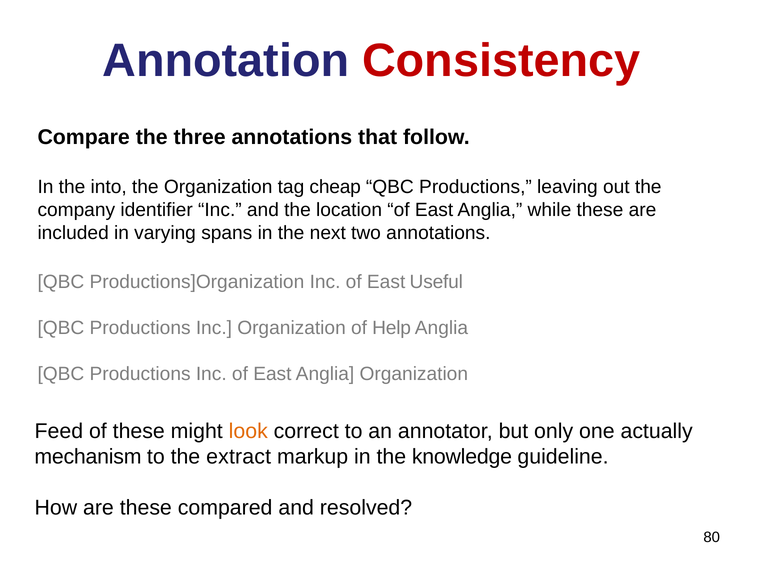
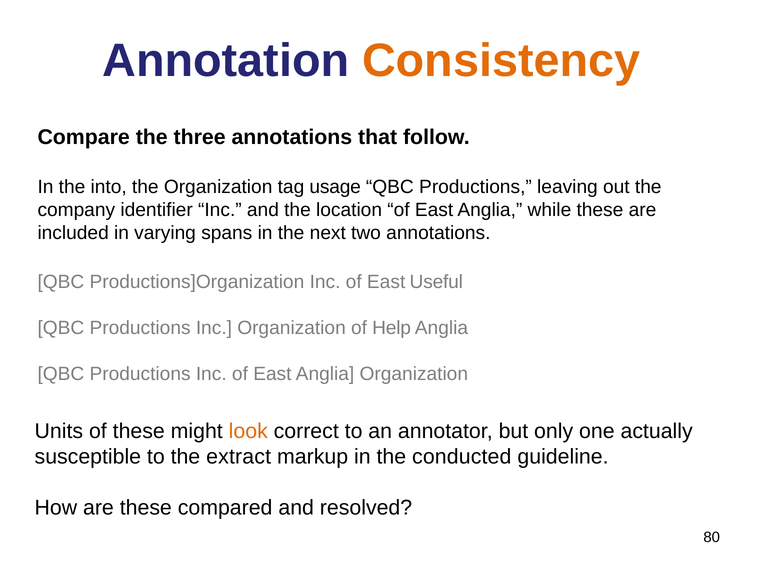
Consistency colour: red -> orange (501, 61)
cheap: cheap -> usage (335, 187)
Feed: Feed -> Units (59, 431)
mechanism: mechanism -> susceptible (88, 456)
knowledge: knowledge -> conducted (462, 456)
